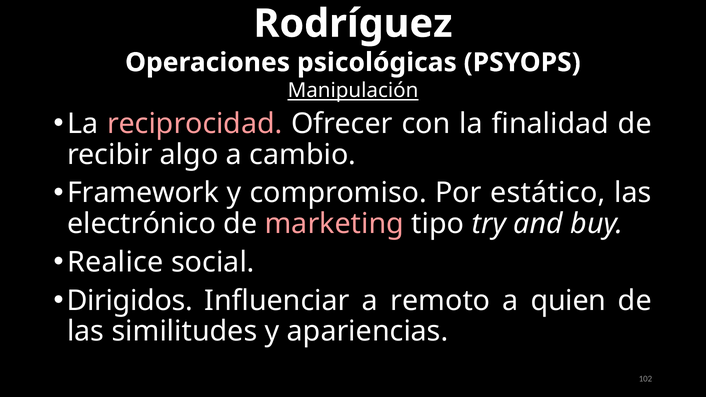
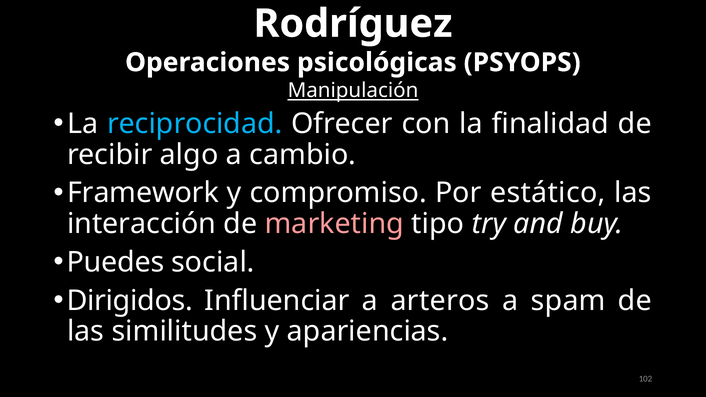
reciprocidad colour: pink -> light blue (195, 124)
electrónico: electrónico -> interacción (142, 224)
Realice: Realice -> Puedes (116, 262)
a remoto: remoto -> arteros (440, 301)
quien: quien -> spam (568, 301)
